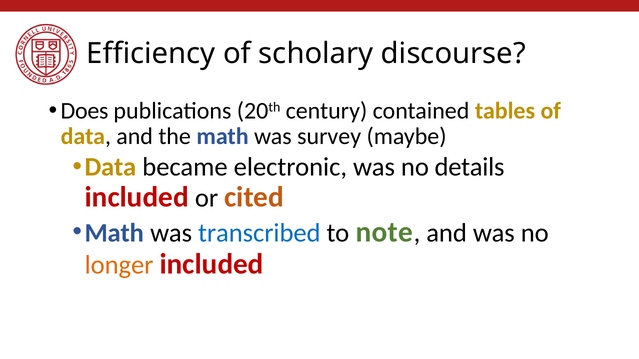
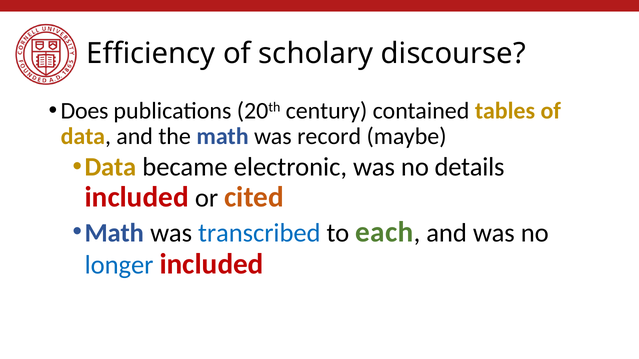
survey: survey -> record (329, 137)
note: note -> each (384, 233)
longer colour: orange -> blue (119, 265)
